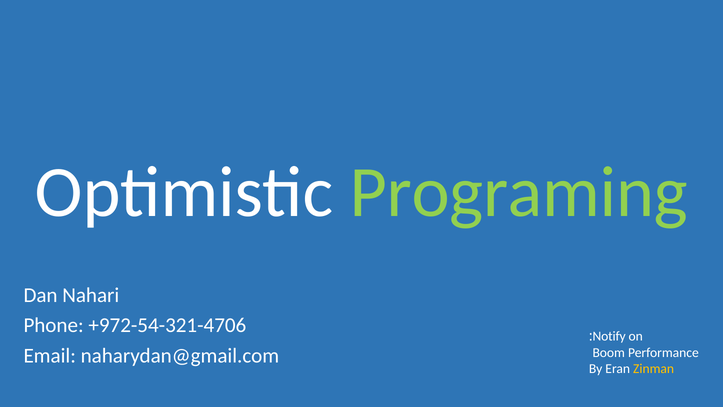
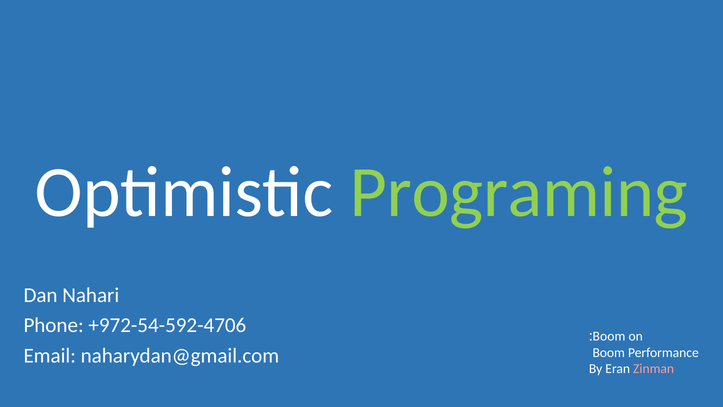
+972-54-321-4706: +972-54-321-4706 -> +972-54-592-4706 (167, 325)
Notify: Notify -> Boom (609, 336)
Zinman colour: yellow -> pink (654, 369)
